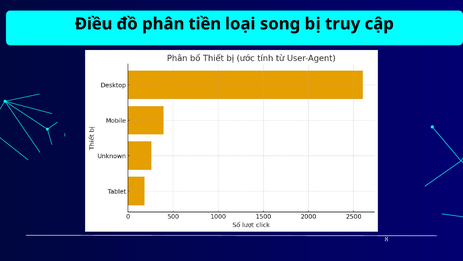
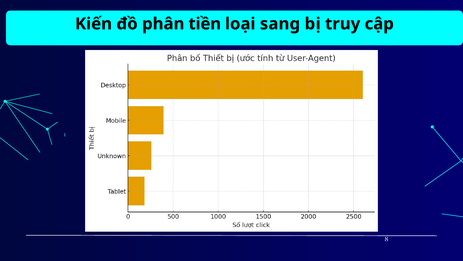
Điều: Điều -> Kiến (94, 24)
song: song -> sang (280, 24)
